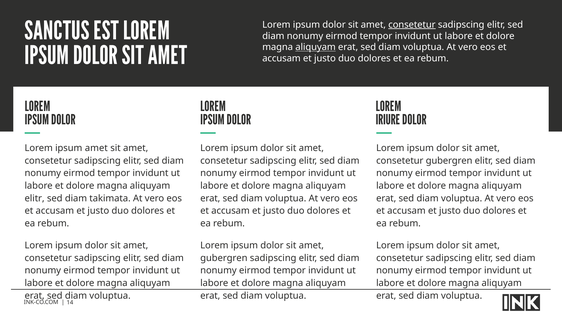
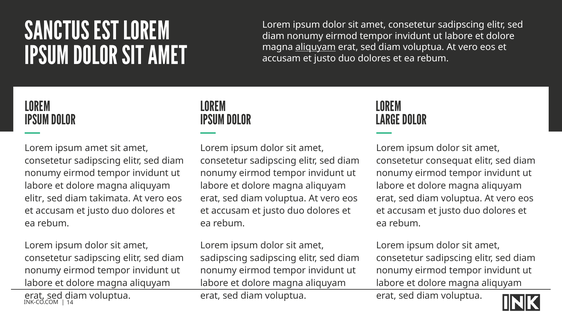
consetetur underline: present -> none (412, 25)
IRIURE: IRIURE -> LARGE (388, 120)
consetetur gubergren: gubergren -> consequat (449, 161)
gubergren: gubergren -> sadipscing (224, 258)
